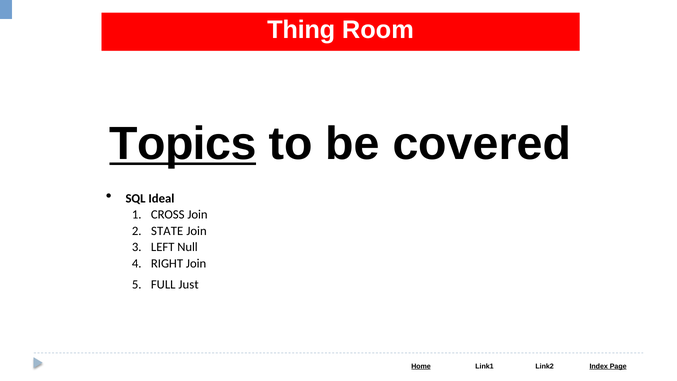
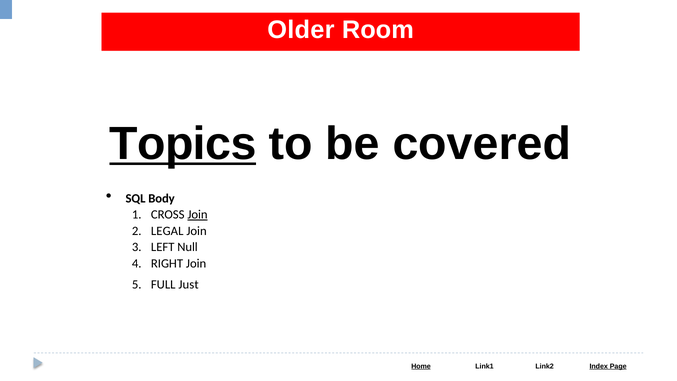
Thing: Thing -> Older (301, 30)
Ideal: Ideal -> Body (162, 198)
Join underline: none -> present (198, 215)
STATE: STATE -> LEGAL (167, 231)
